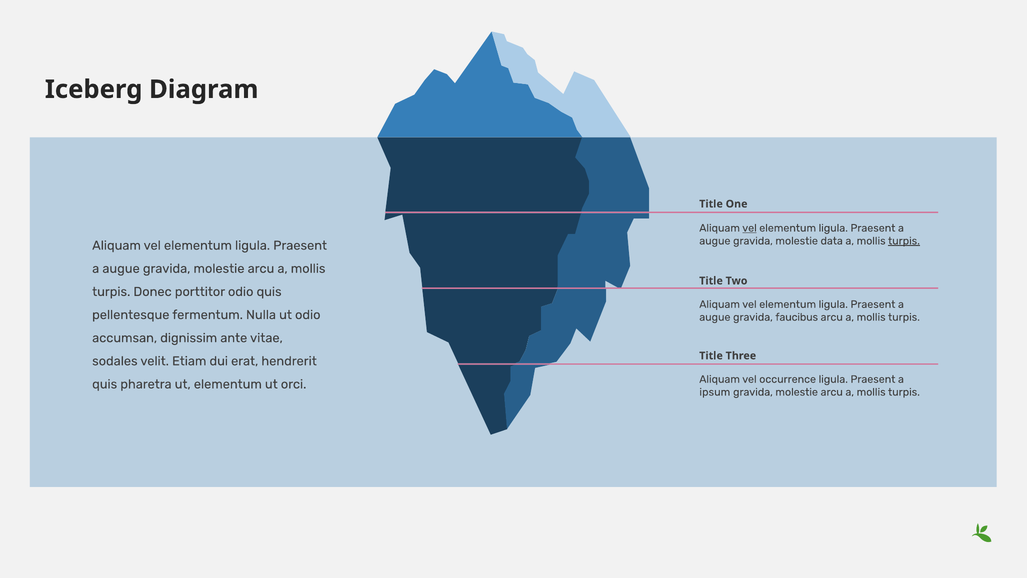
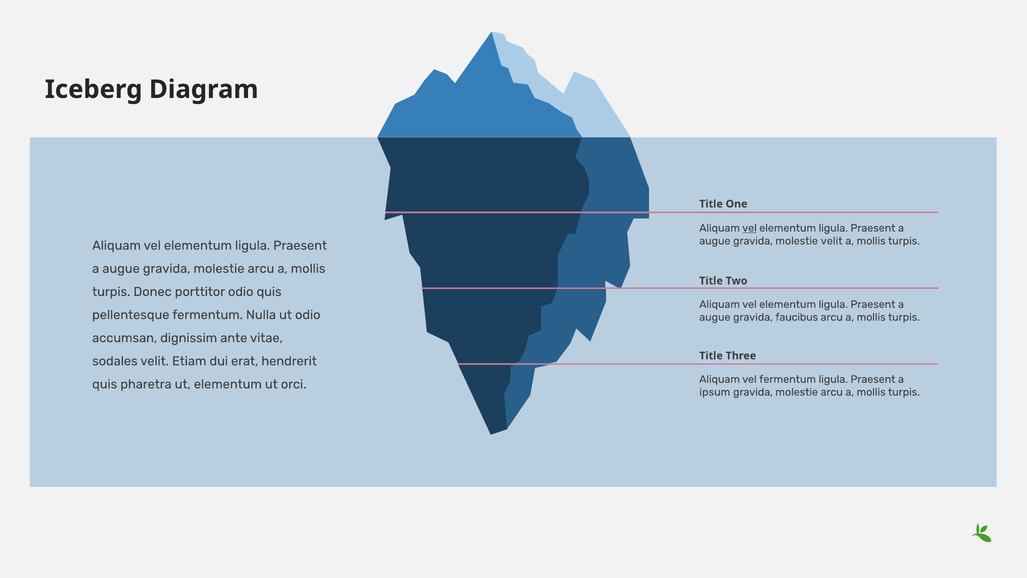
molestie data: data -> velit (832, 241)
turpis underline: present -> none (904, 241)
vel occurrence: occurrence -> fermentum (788, 379)
